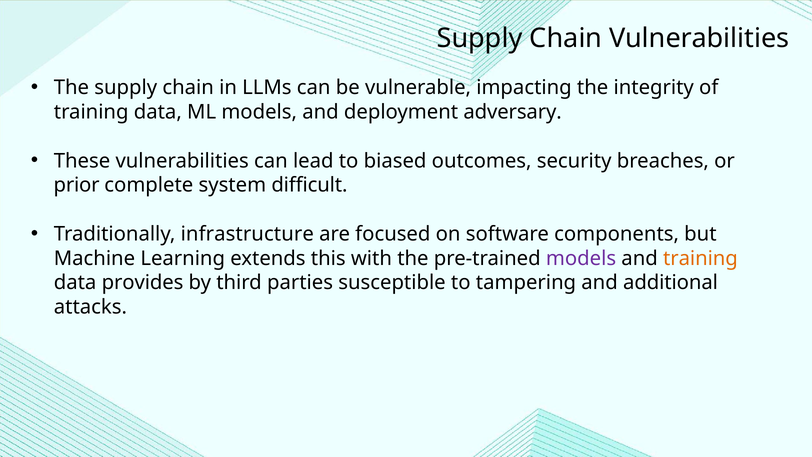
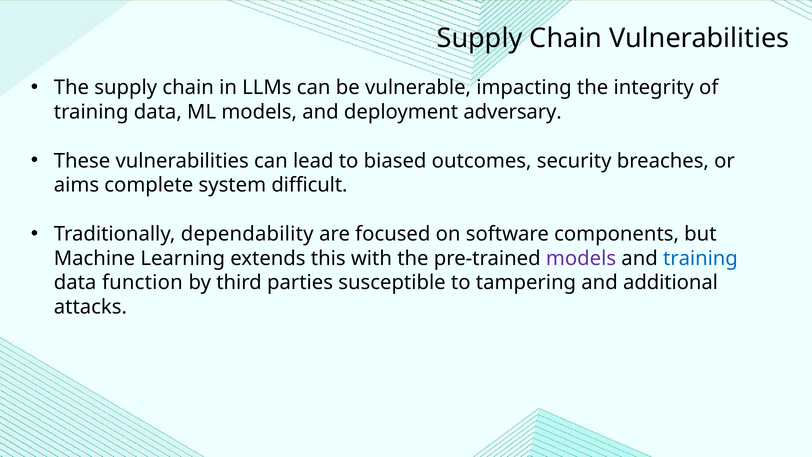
prior: prior -> aims (76, 185)
infrastructure: infrastructure -> dependability (247, 234)
training colour: orange -> blue (700, 258)
provides: provides -> function (142, 283)
